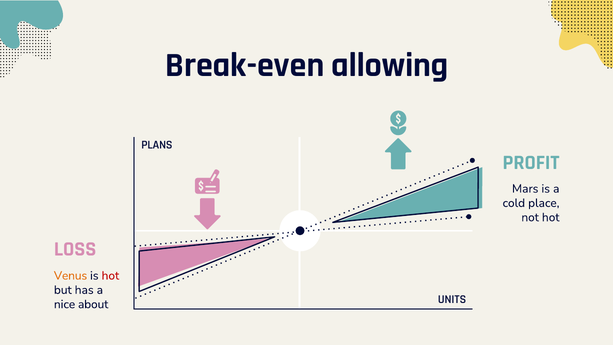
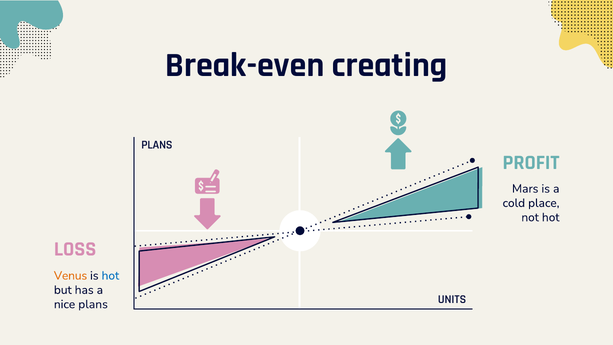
allowing: allowing -> creating (390, 65)
hot colour: red -> blue (110, 275)
nice about: about -> plans (93, 304)
